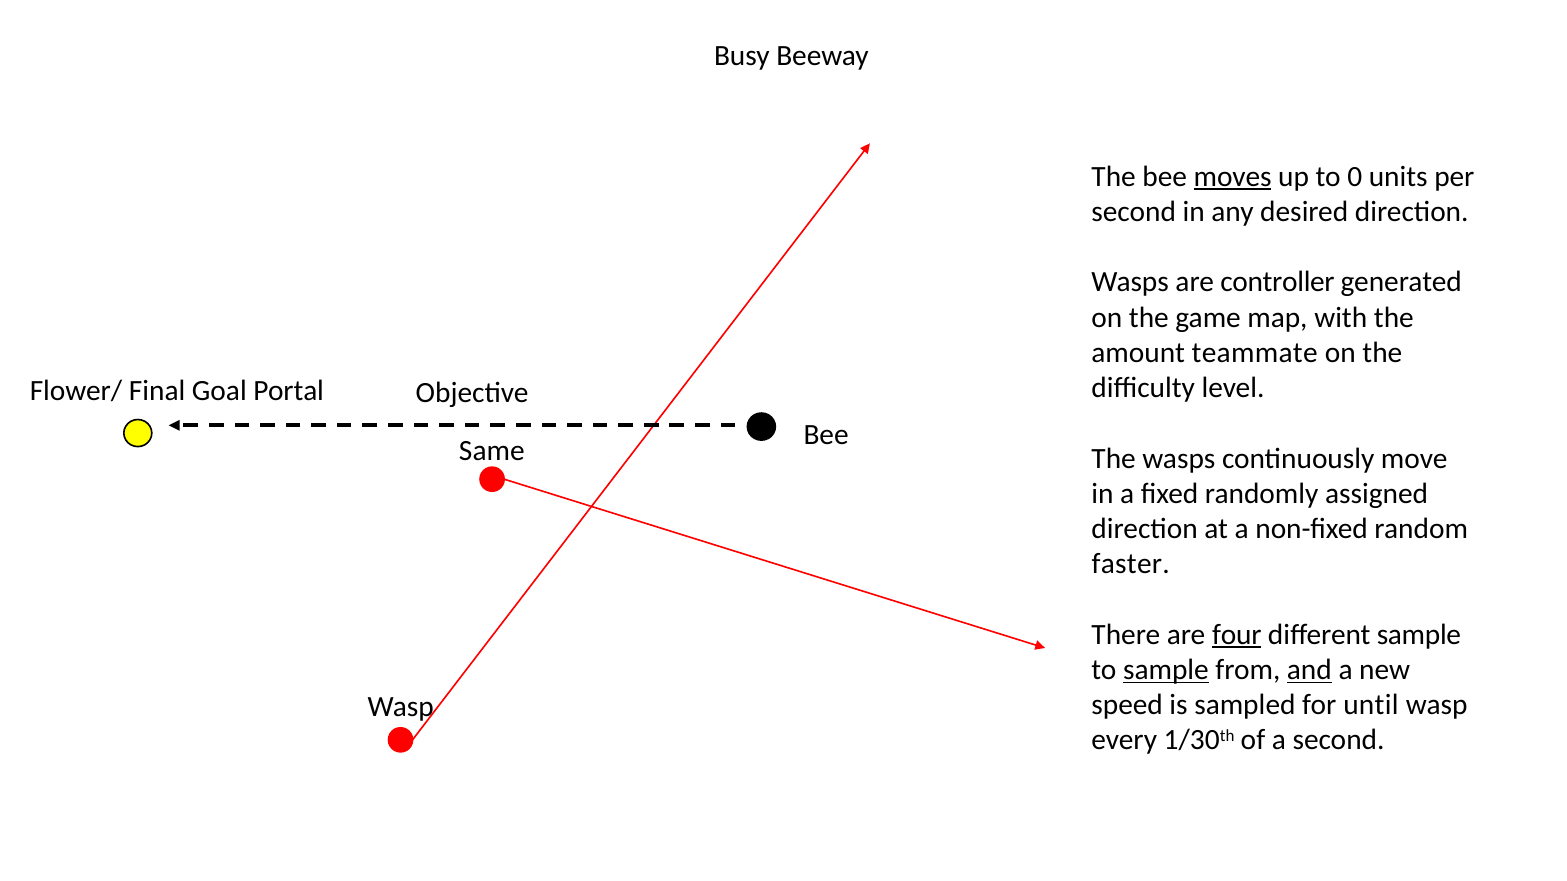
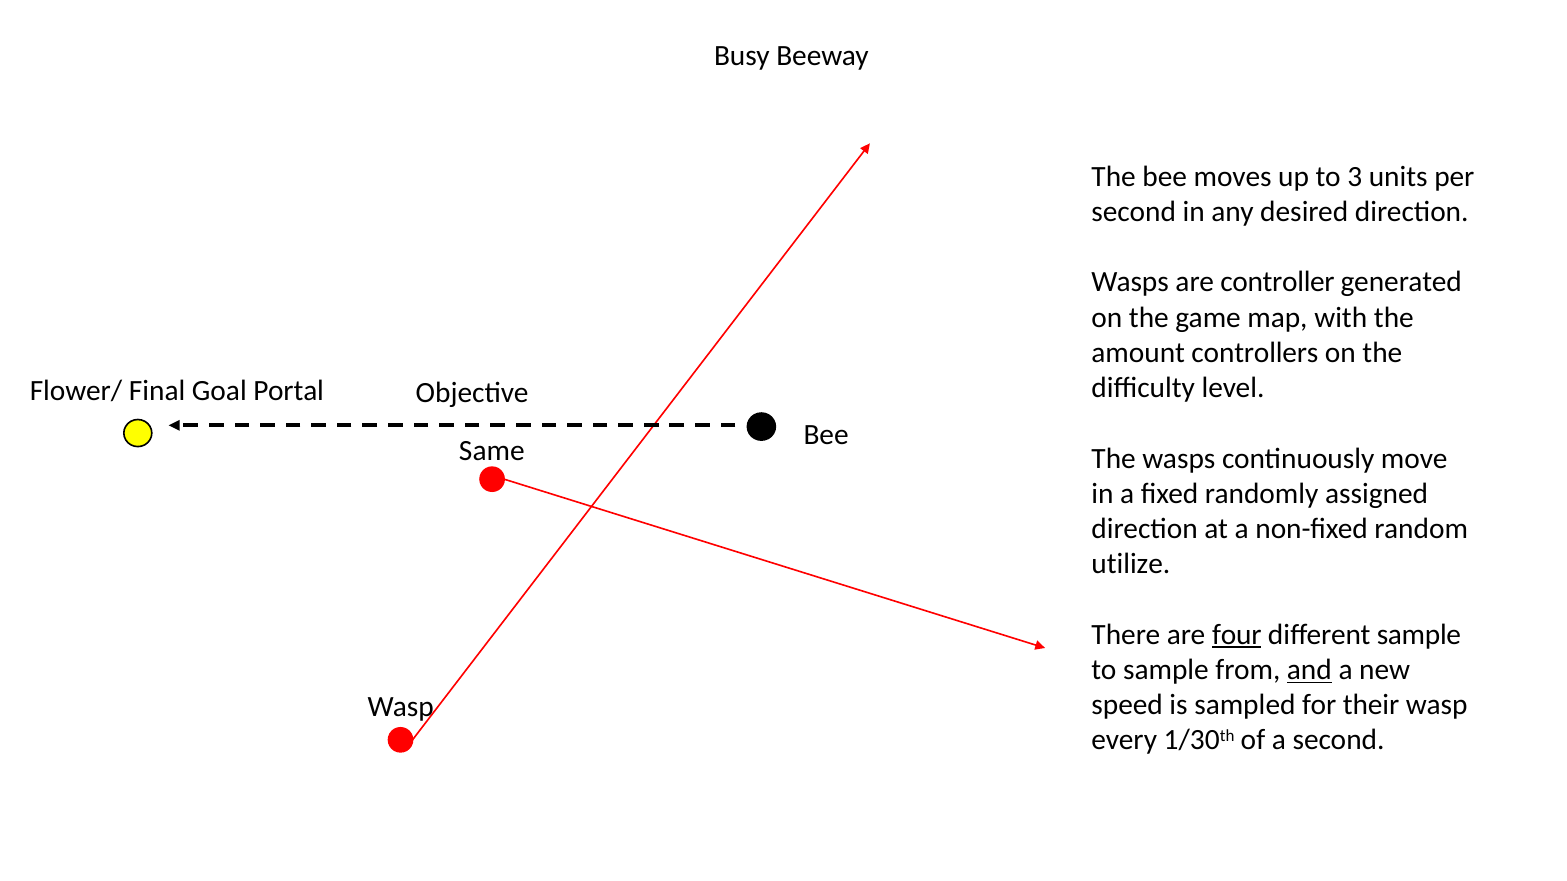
moves underline: present -> none (1233, 176)
0: 0 -> 3 (1355, 176)
teammate: teammate -> controllers (1255, 353)
faster: faster -> utilize (1131, 564)
sample underline: present -> none (1166, 670)
until: until -> their (1371, 705)
